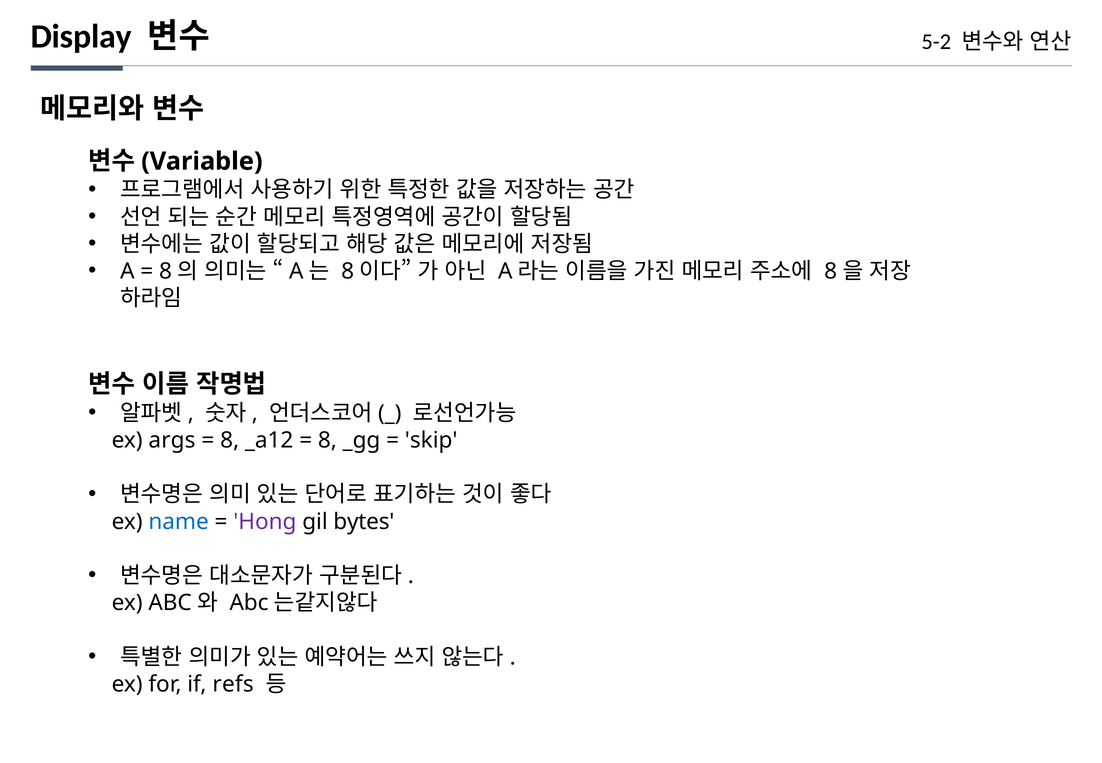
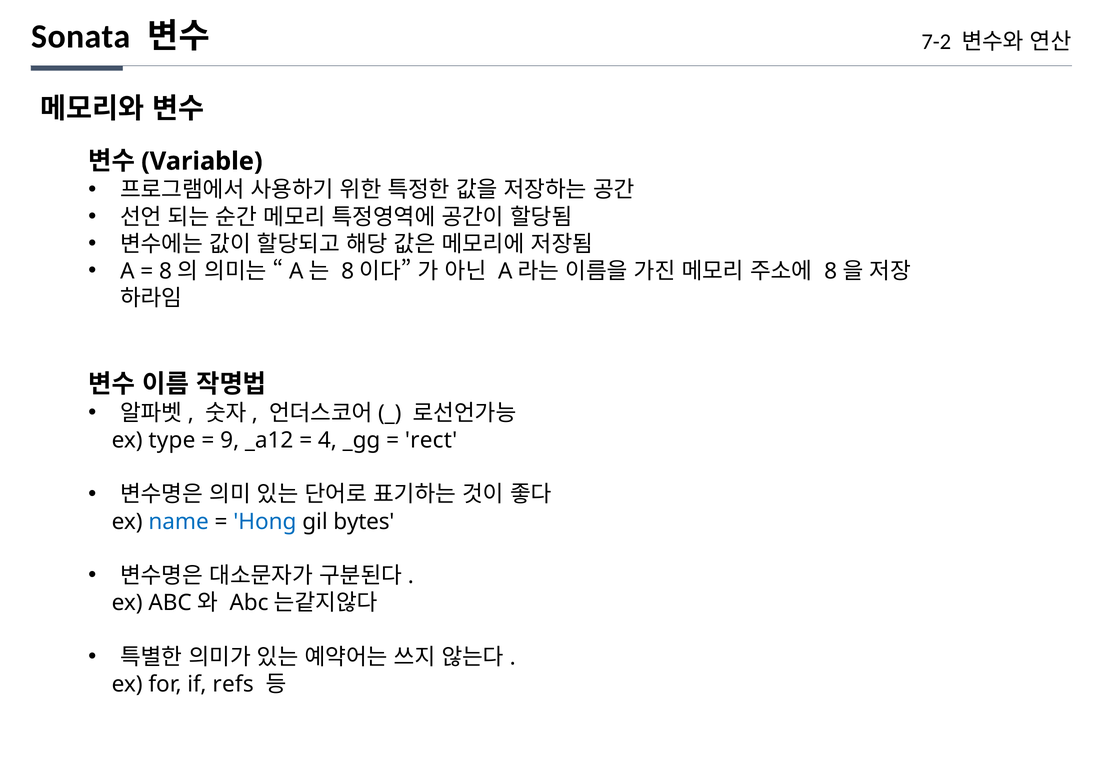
Display: Display -> Sonata (81, 36)
5-2: 5-2 -> 7-2 (936, 42)
args: args -> type (172, 440)
8: 8 -> 9 (230, 440)
8: 8 -> 4 (327, 440)
skip: skip -> rect (431, 440)
Hong colour: purple -> blue (265, 522)
